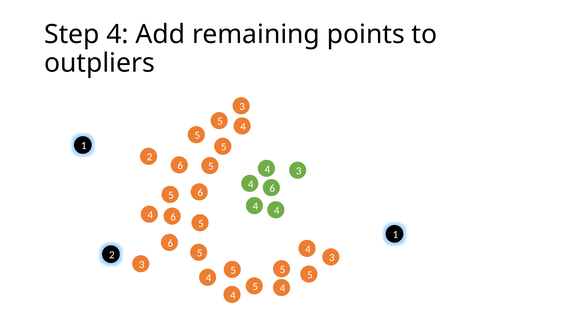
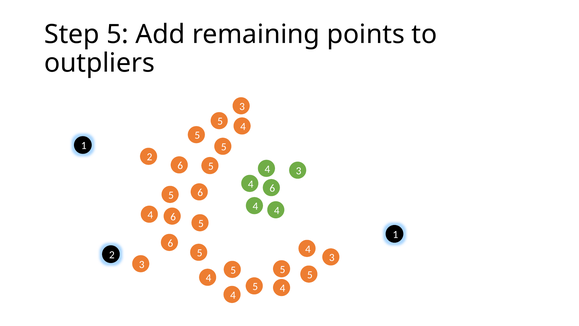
Step 4: 4 -> 5 (118, 34)
